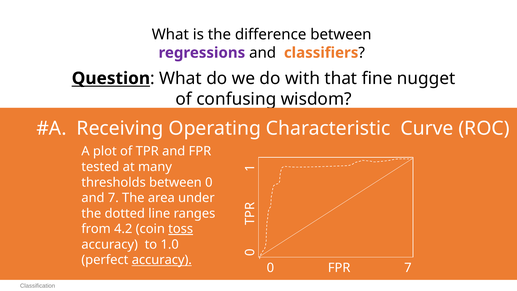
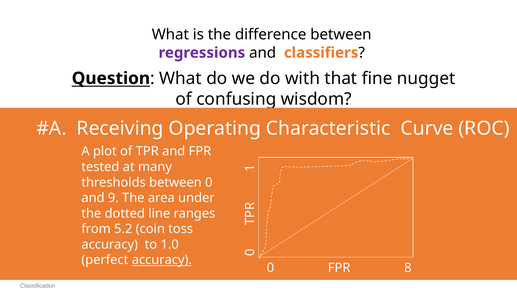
and 7: 7 -> 9 (113, 198)
4.2: 4.2 -> 5.2 (123, 229)
toss underline: present -> none (181, 229)
FPR 7: 7 -> 8 (408, 268)
